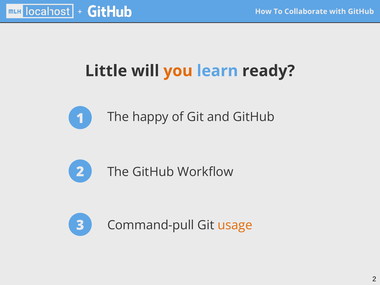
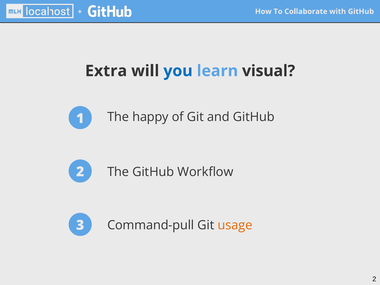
Little: Little -> Extra (106, 71)
you colour: orange -> blue (178, 71)
ready: ready -> visual (269, 71)
